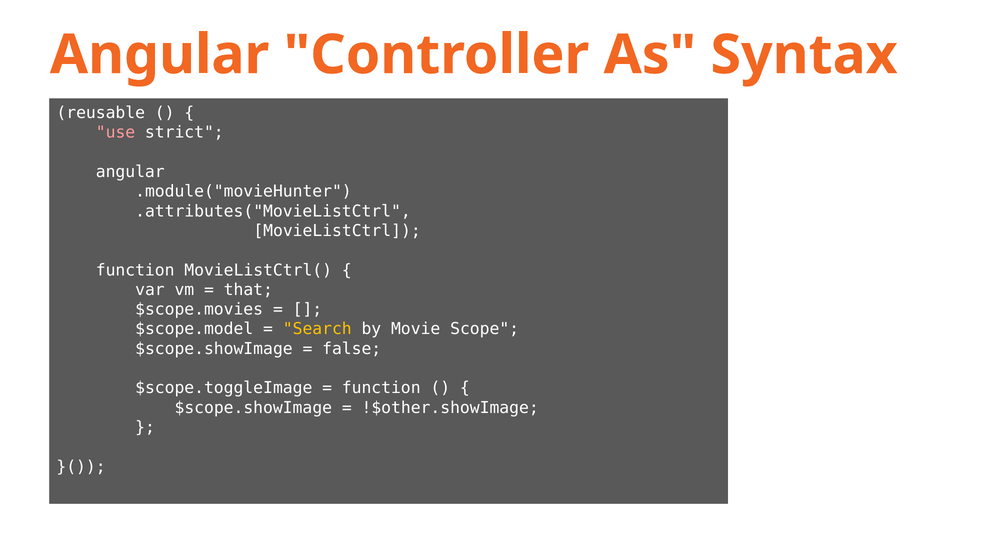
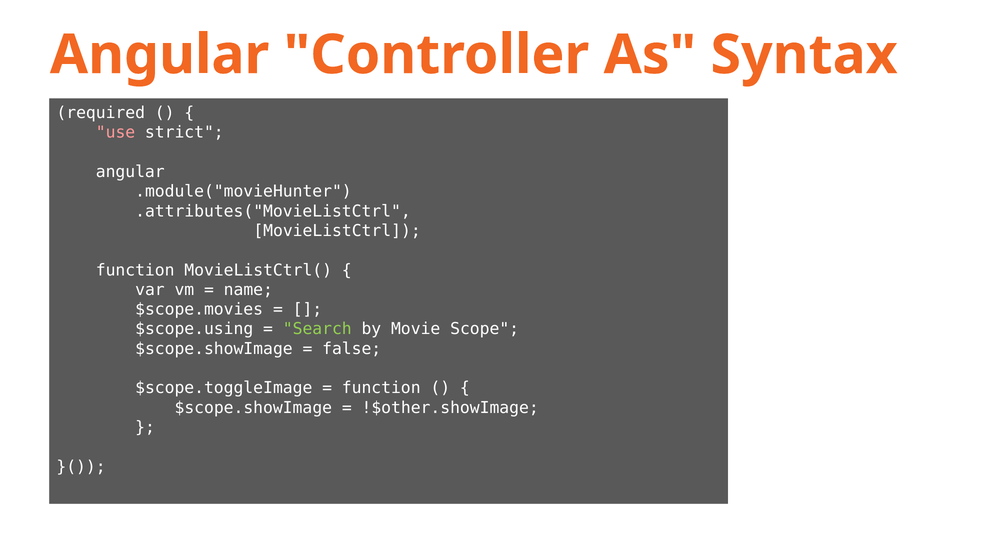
reusable: reusable -> required (101, 113)
that: that -> name (248, 290)
$scope.model: $scope.model -> $scope.using (194, 329)
Search colour: yellow -> light green (317, 329)
